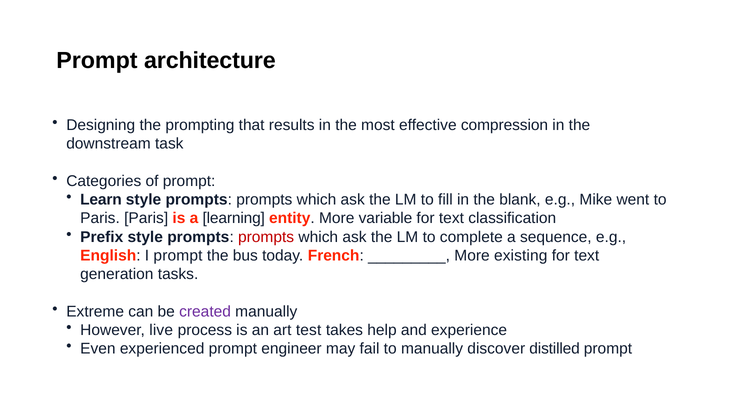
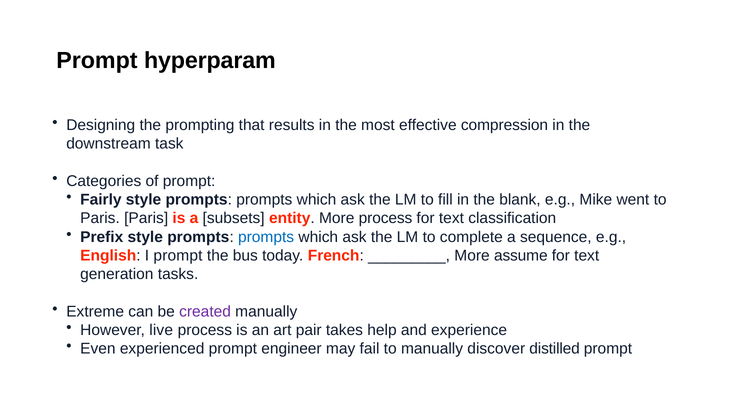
architecture: architecture -> hyperparam (210, 60)
Learn: Learn -> Fairly (101, 199)
learning: learning -> subsets (234, 218)
More variable: variable -> process (386, 218)
prompts colour: red -> blue (266, 237)
existing: existing -> assume (521, 255)
test: test -> pair (309, 330)
